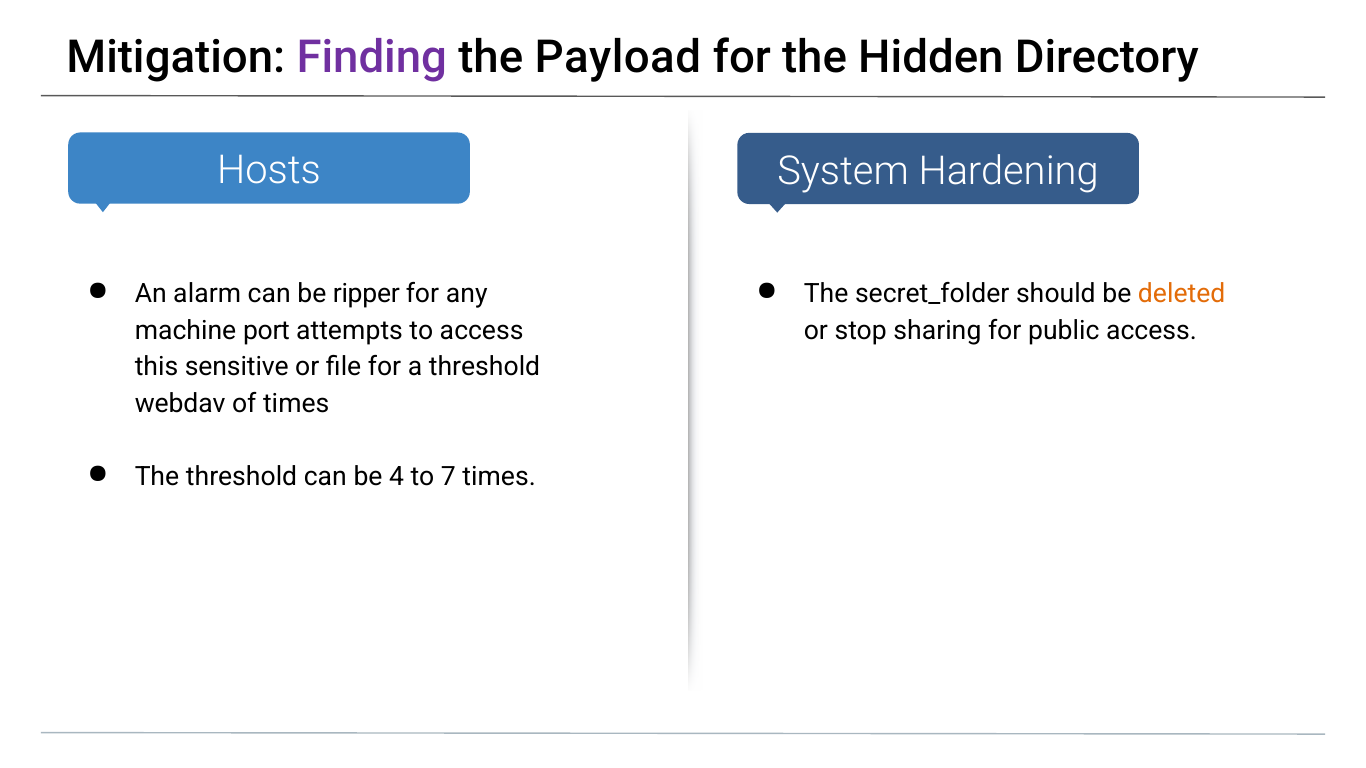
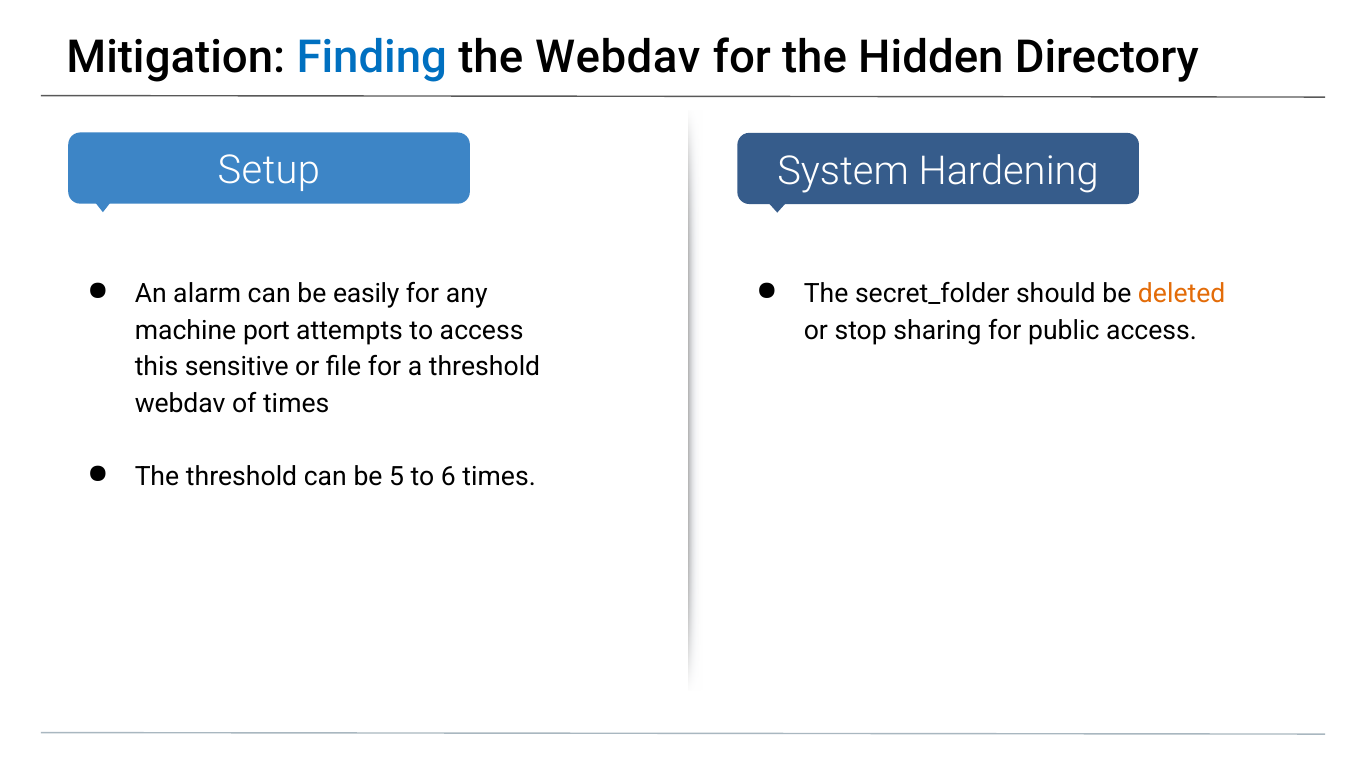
Finding colour: purple -> blue (372, 58)
the Payload: Payload -> Webdav (618, 58)
Hosts: Hosts -> Setup (269, 171)
ripper: ripper -> easily (366, 294)
4: 4 -> 5 (397, 477)
7: 7 -> 6 (448, 477)
